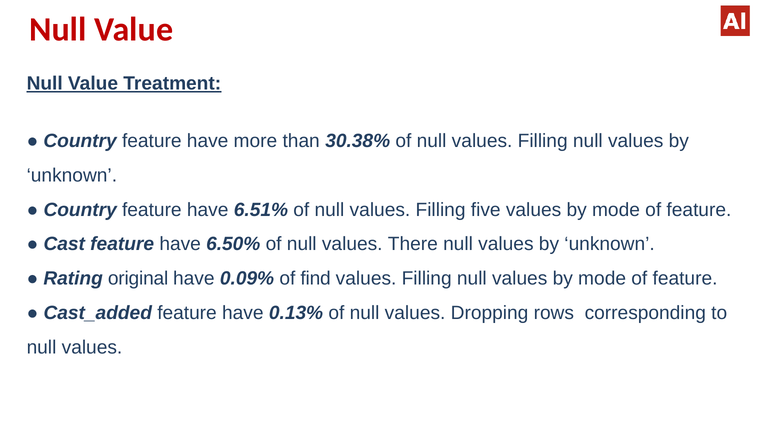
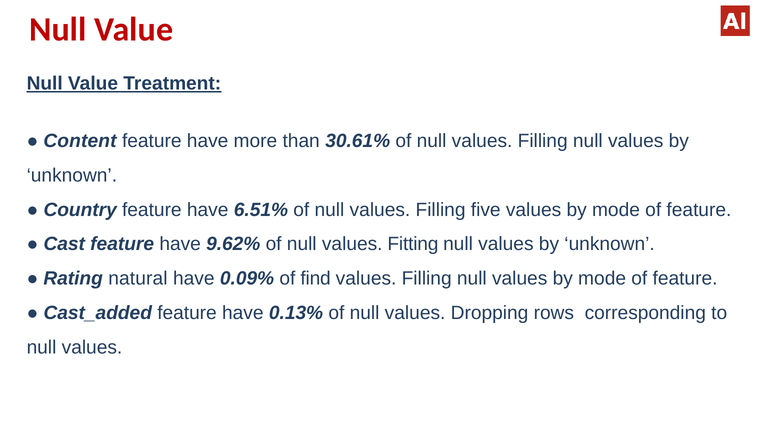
Country: Country -> Content (80, 141)
30.38%: 30.38% -> 30.61% (358, 141)
6.50%: 6.50% -> 9.62% (233, 244)
There: There -> Fitting (413, 244)
original: original -> natural (138, 279)
